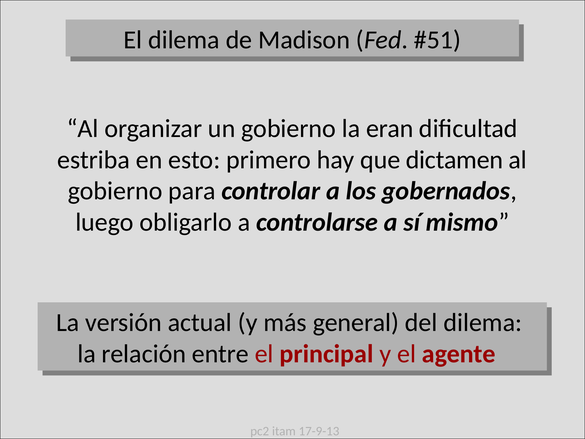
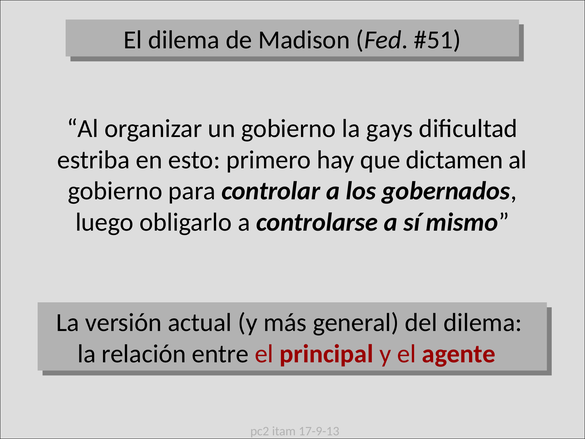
eran: eran -> gays (390, 129)
